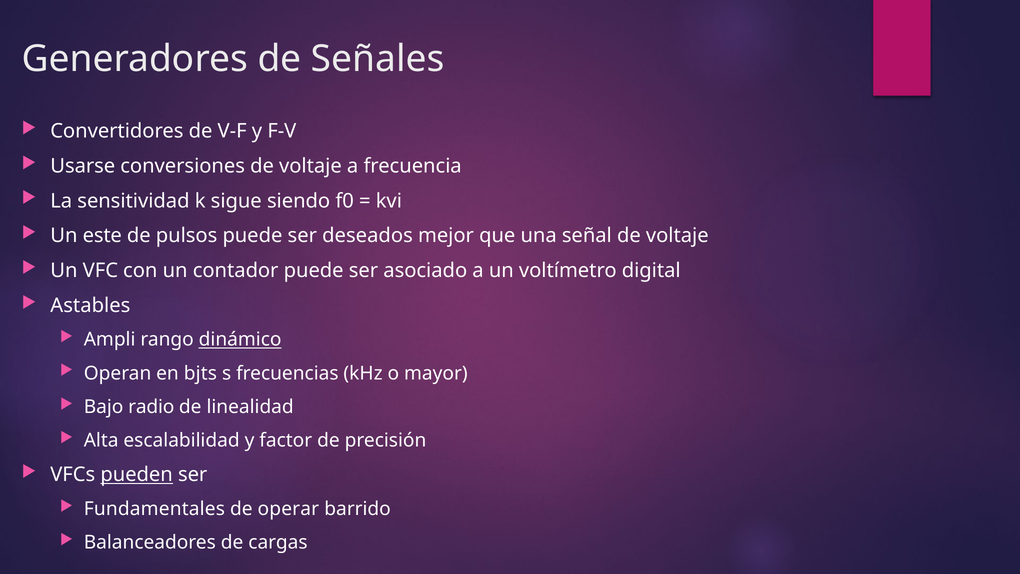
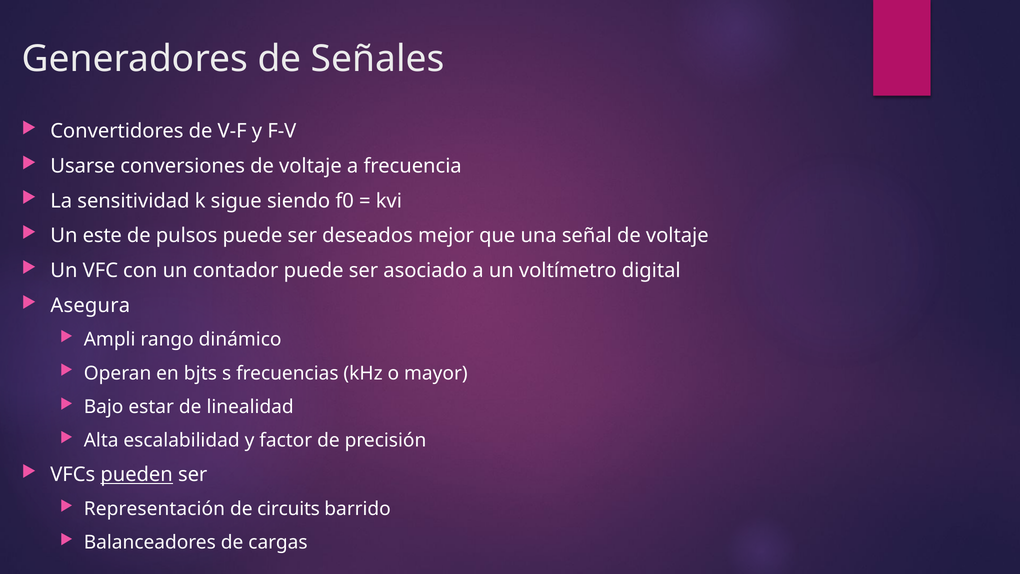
Astables: Astables -> Asegura (90, 305)
dinámico underline: present -> none (240, 340)
radio: radio -> estar (151, 407)
Fundamentales: Fundamentales -> Representación (154, 509)
operar: operar -> circuits (289, 509)
